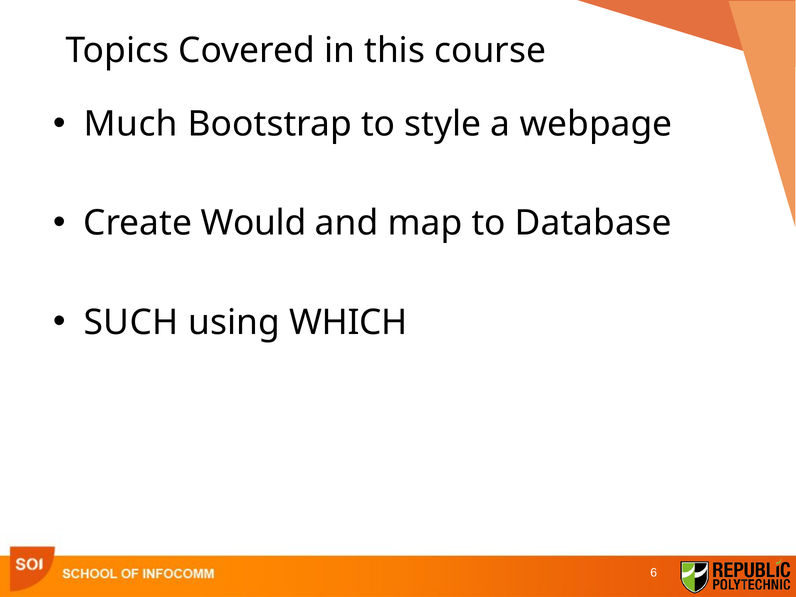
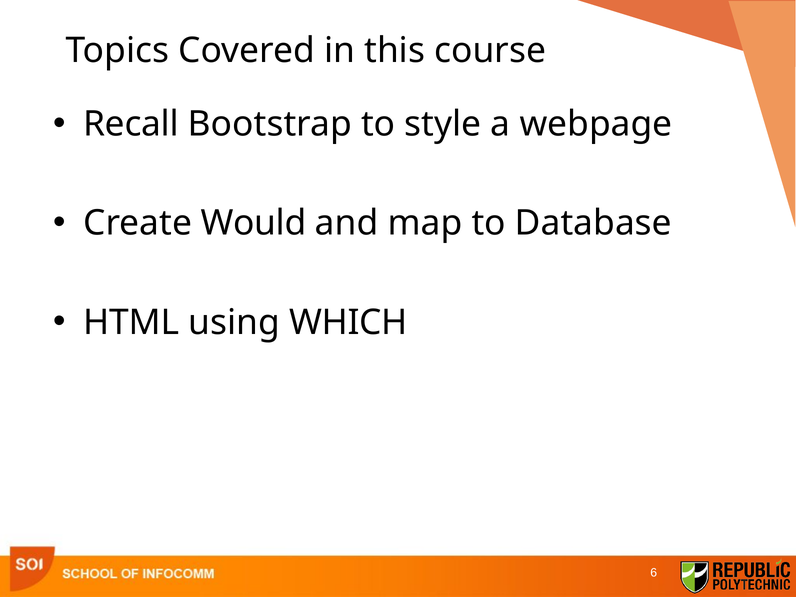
Much: Much -> Recall (131, 124)
SUCH: SUCH -> HTML (131, 322)
